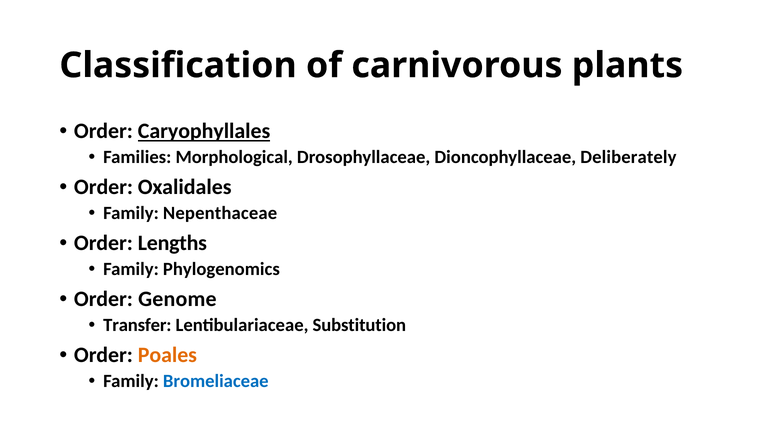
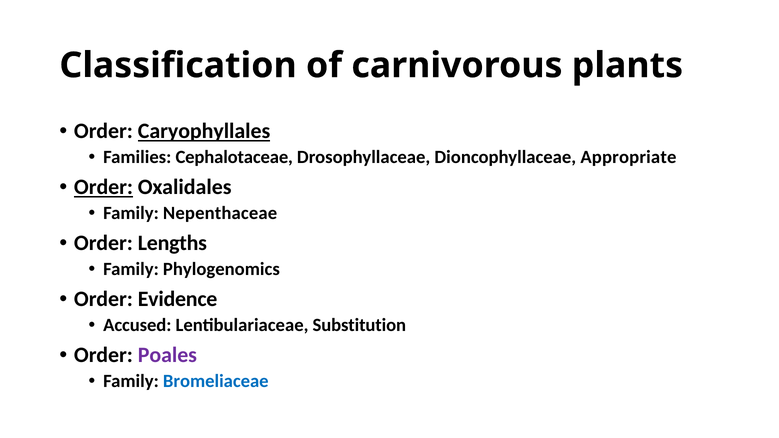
Morphological: Morphological -> Cephalotaceae (234, 157)
Deliberately: Deliberately -> Appropriate (628, 157)
Order underline: none -> present (103, 187)
Genome: Genome -> Evidence (178, 299)
Transfer: Transfer -> Accused (137, 325)
Poales colour: orange -> purple (167, 355)
